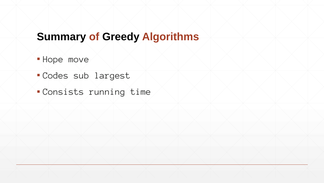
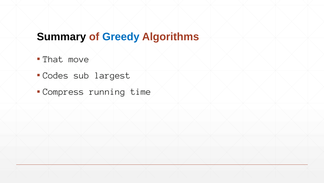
Greedy colour: black -> blue (121, 37)
Hope: Hope -> That (53, 59)
Consists: Consists -> Compress (64, 91)
